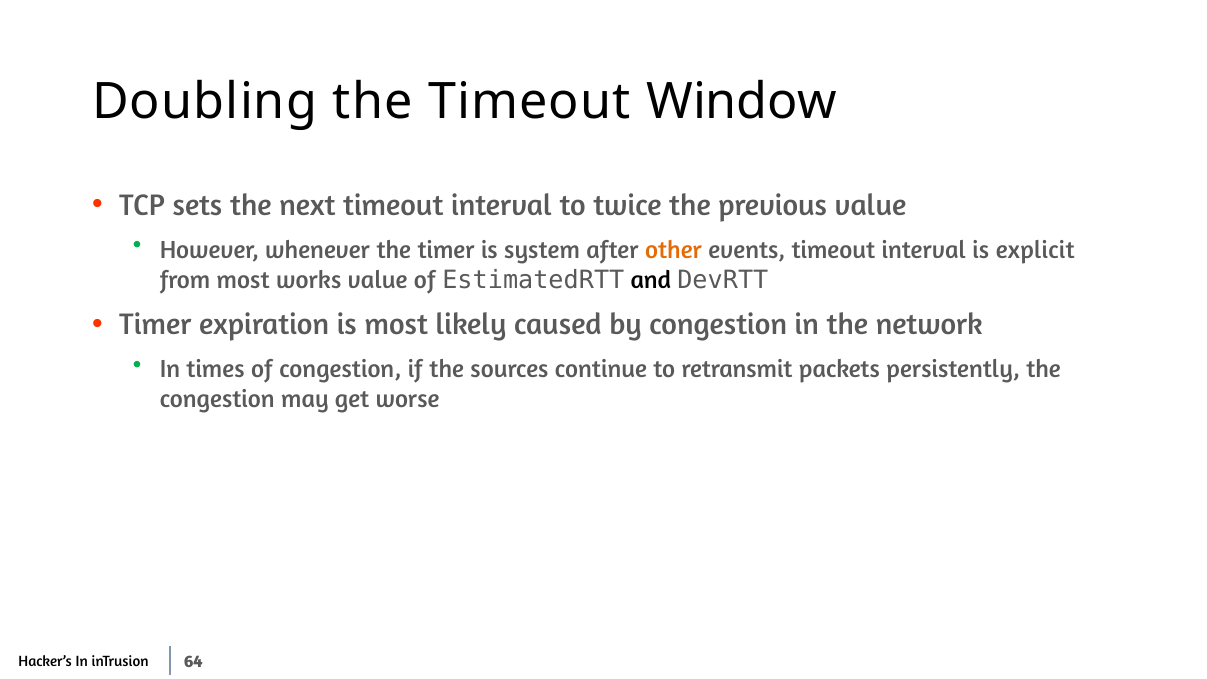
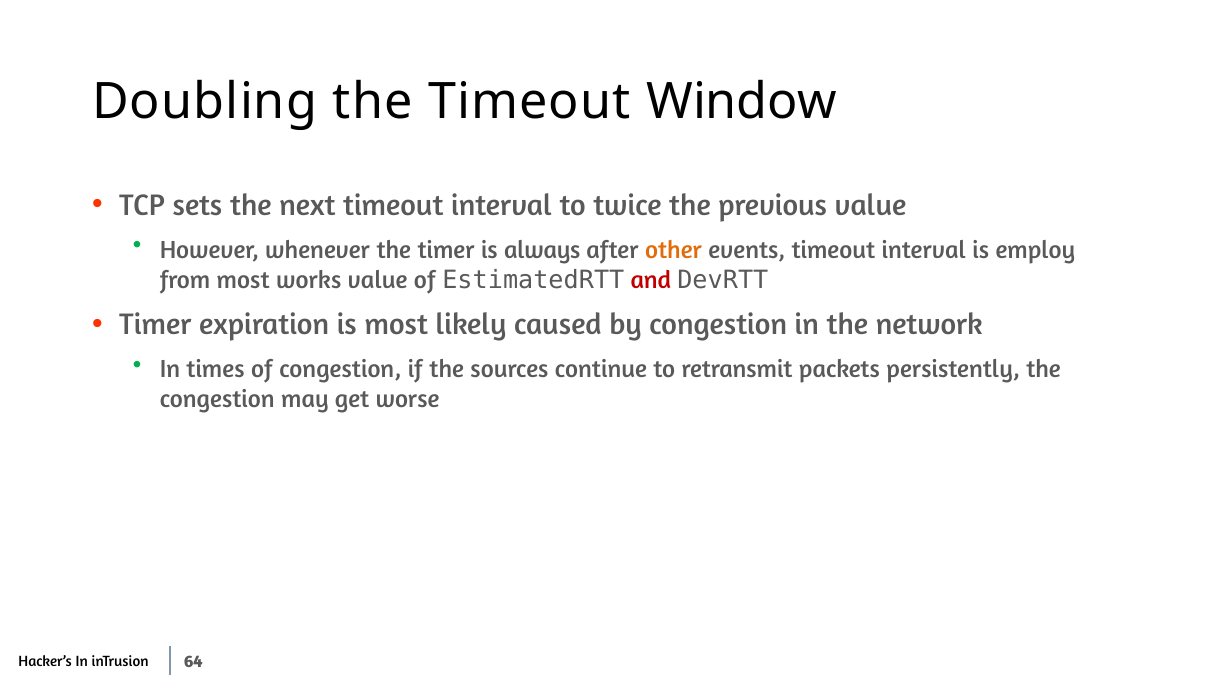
system: system -> always (542, 250)
explicit: explicit -> employ (1035, 250)
and colour: black -> red (651, 280)
